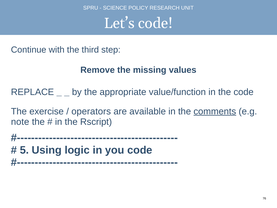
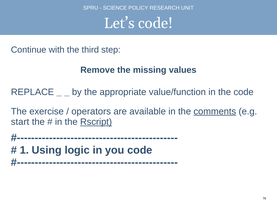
note: note -> start (20, 122)
Rscript underline: none -> present (96, 122)
5: 5 -> 1 (24, 150)
